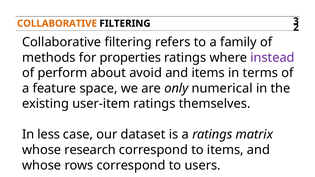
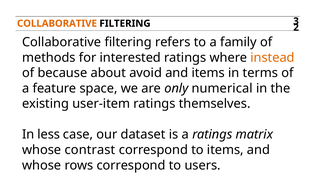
properties: properties -> interested (130, 58)
instead colour: purple -> orange (272, 58)
perform: perform -> because (62, 73)
research: research -> contrast (90, 150)
